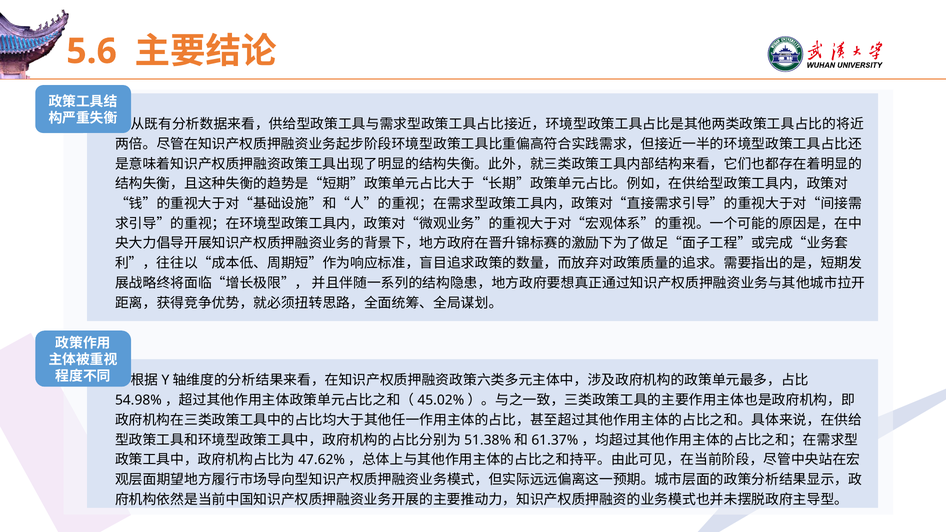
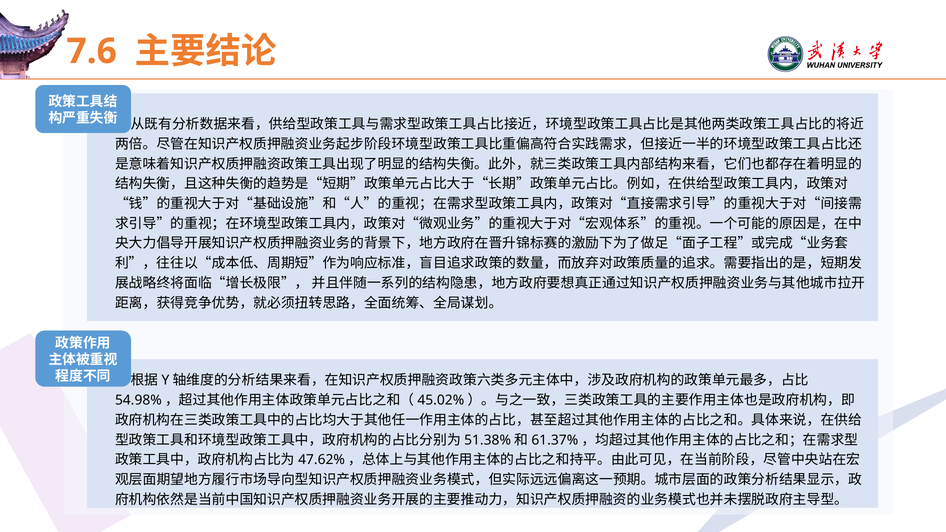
5.6: 5.6 -> 7.6 (92, 51)
